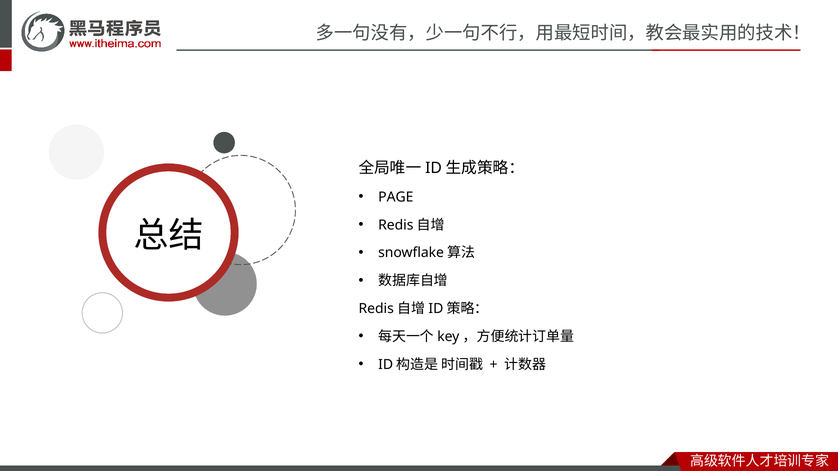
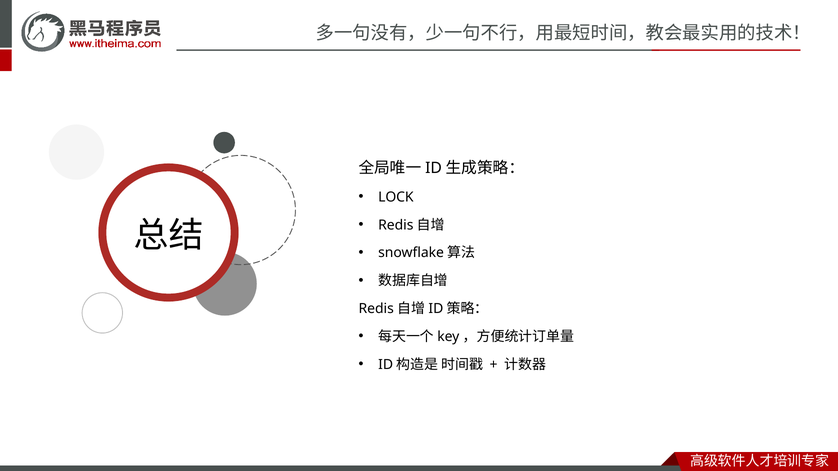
PAGE: PAGE -> LOCK (396, 197)
